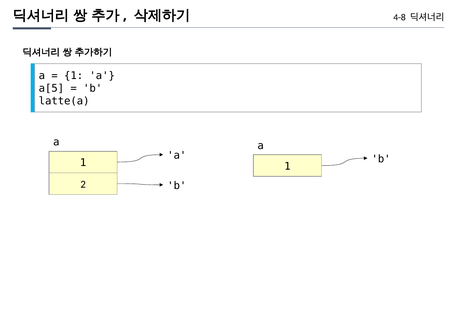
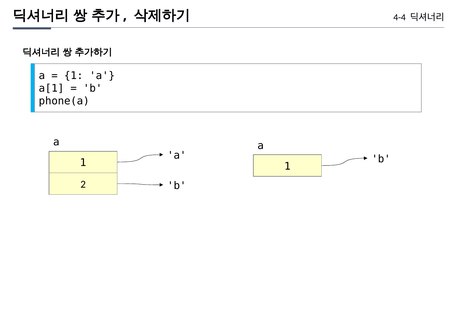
4-8: 4-8 -> 4-4 (400, 17)
a[5: a[5 -> a[1 (51, 88)
latte(a: latte(a -> phone(a (64, 101)
